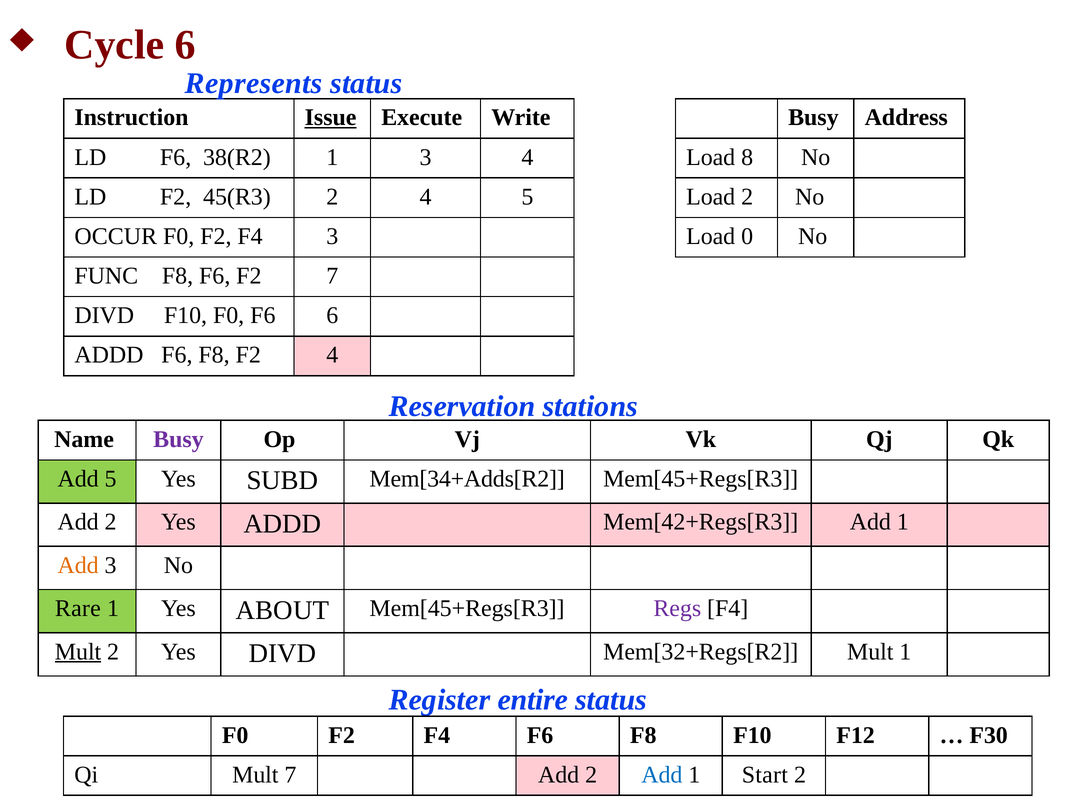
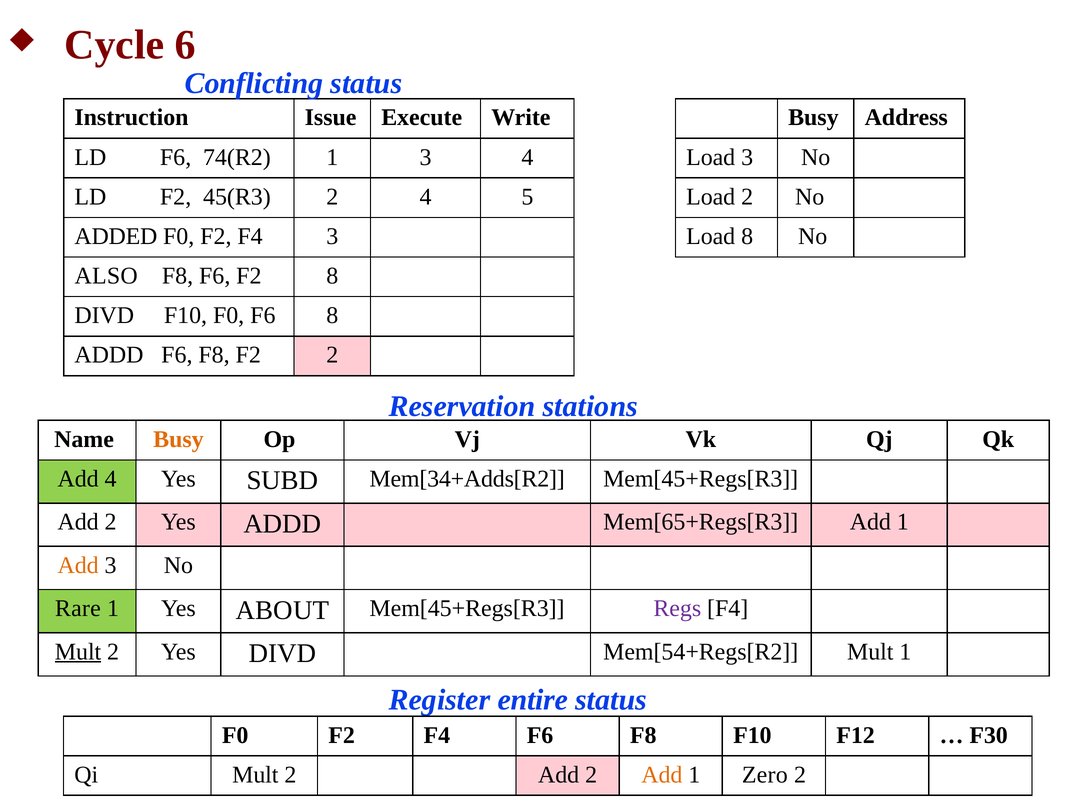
Represents: Represents -> Conflicting (254, 84)
Issue underline: present -> none (331, 118)
38(R2: 38(R2 -> 74(R2 (237, 157)
Load 8: 8 -> 3 (747, 157)
OCCUR: OCCUR -> ADDED (116, 236)
Load 0: 0 -> 8 (747, 236)
FUNC: FUNC -> ALSO (106, 276)
F2 7: 7 -> 8 (332, 276)
F6 6: 6 -> 8 (332, 316)
F2 4: 4 -> 2 (332, 355)
Busy colour: purple -> orange (178, 439)
Add 5: 5 -> 4 (111, 479)
Mem[42+Regs[R3: Mem[42+Regs[R3 -> Mem[65+Regs[R3 (701, 522)
Mem[32+Regs[R2: Mem[32+Regs[R2 -> Mem[54+Regs[R2 (701, 652)
Qi Mult 7: 7 -> 2 (290, 775)
Add colour: blue -> orange (662, 775)
Start: Start -> Zero (765, 775)
